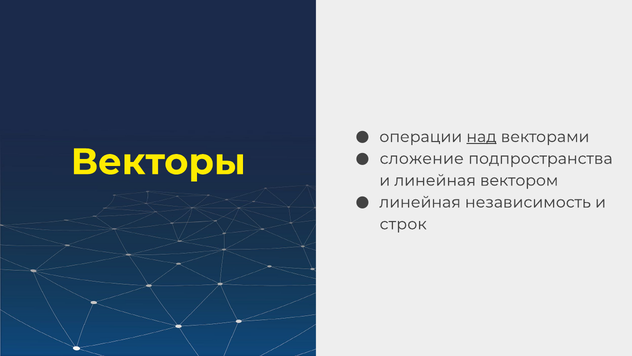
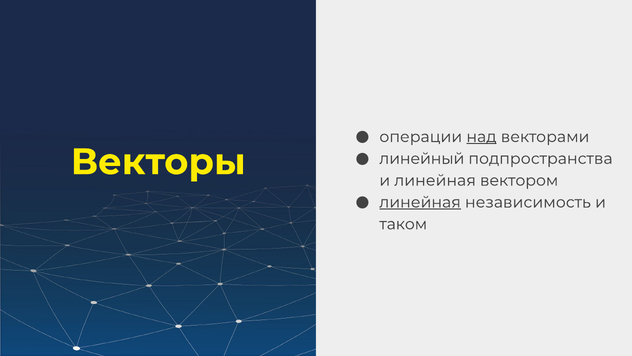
сложение: сложение -> линейный (422, 158)
линейная underline: none -> present (420, 202)
строк: строк -> таком (403, 224)
